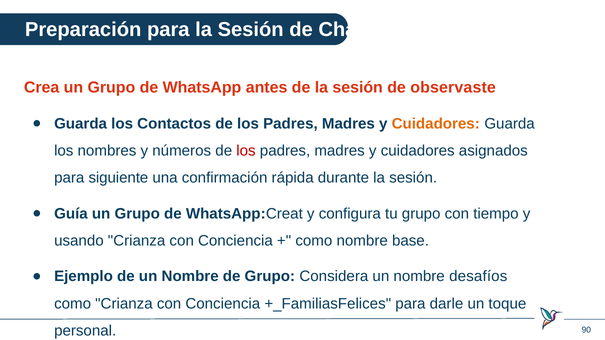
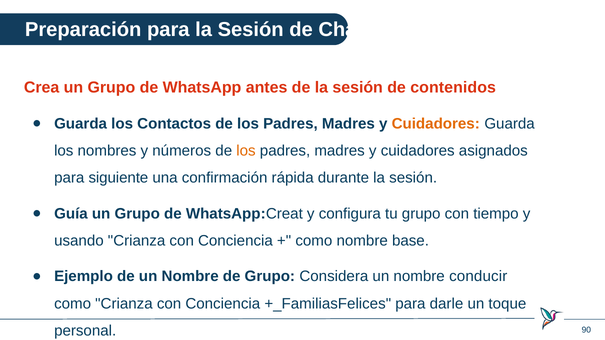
observaste: observaste -> contenidos (453, 88)
los colour: red -> orange (246, 151)
desafíos: desafíos -> conducir (478, 277)
